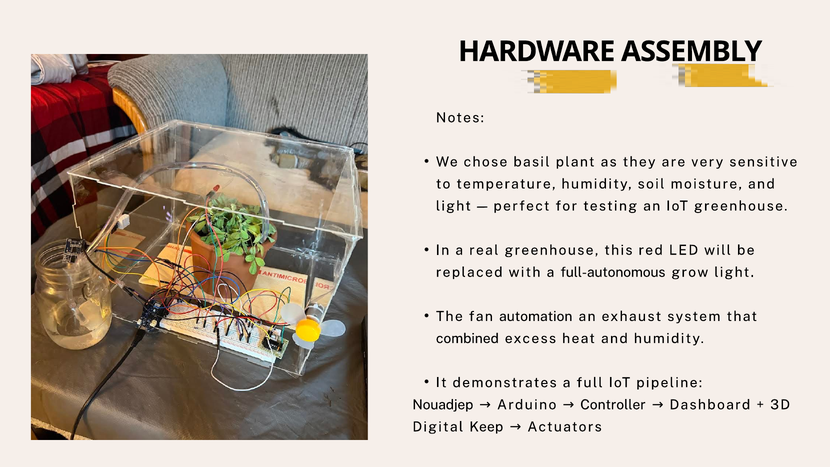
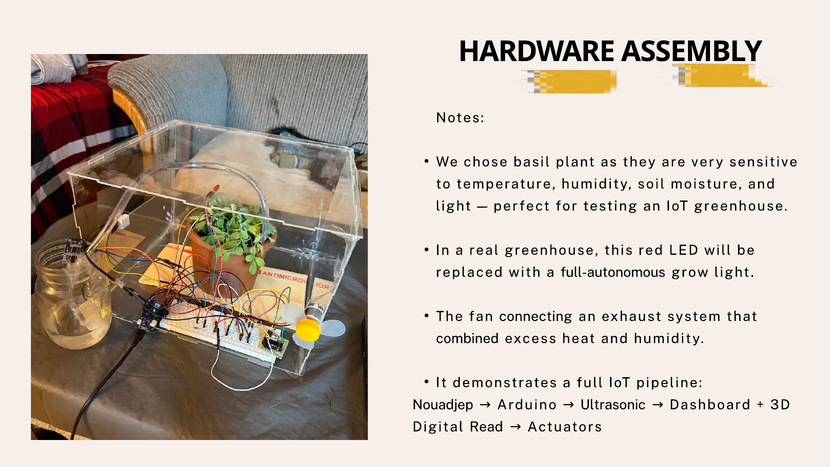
automation: automation -> connecting (536, 316)
Controller: Controller -> Ultrasonic (613, 405)
Keep: Keep -> Read (486, 427)
